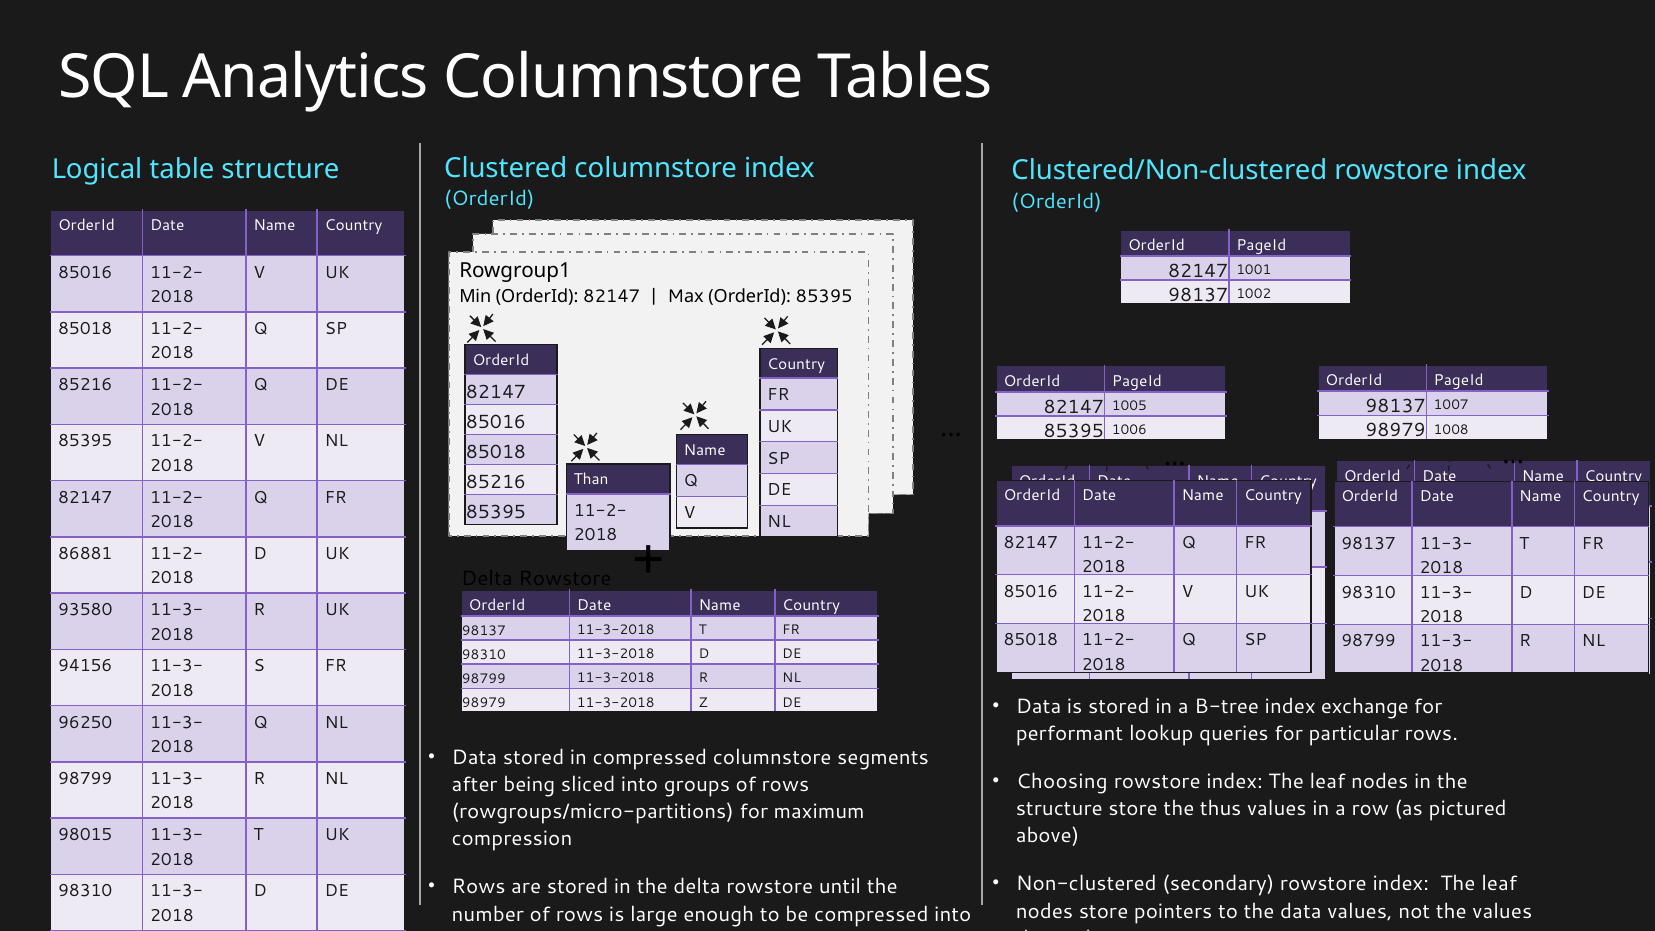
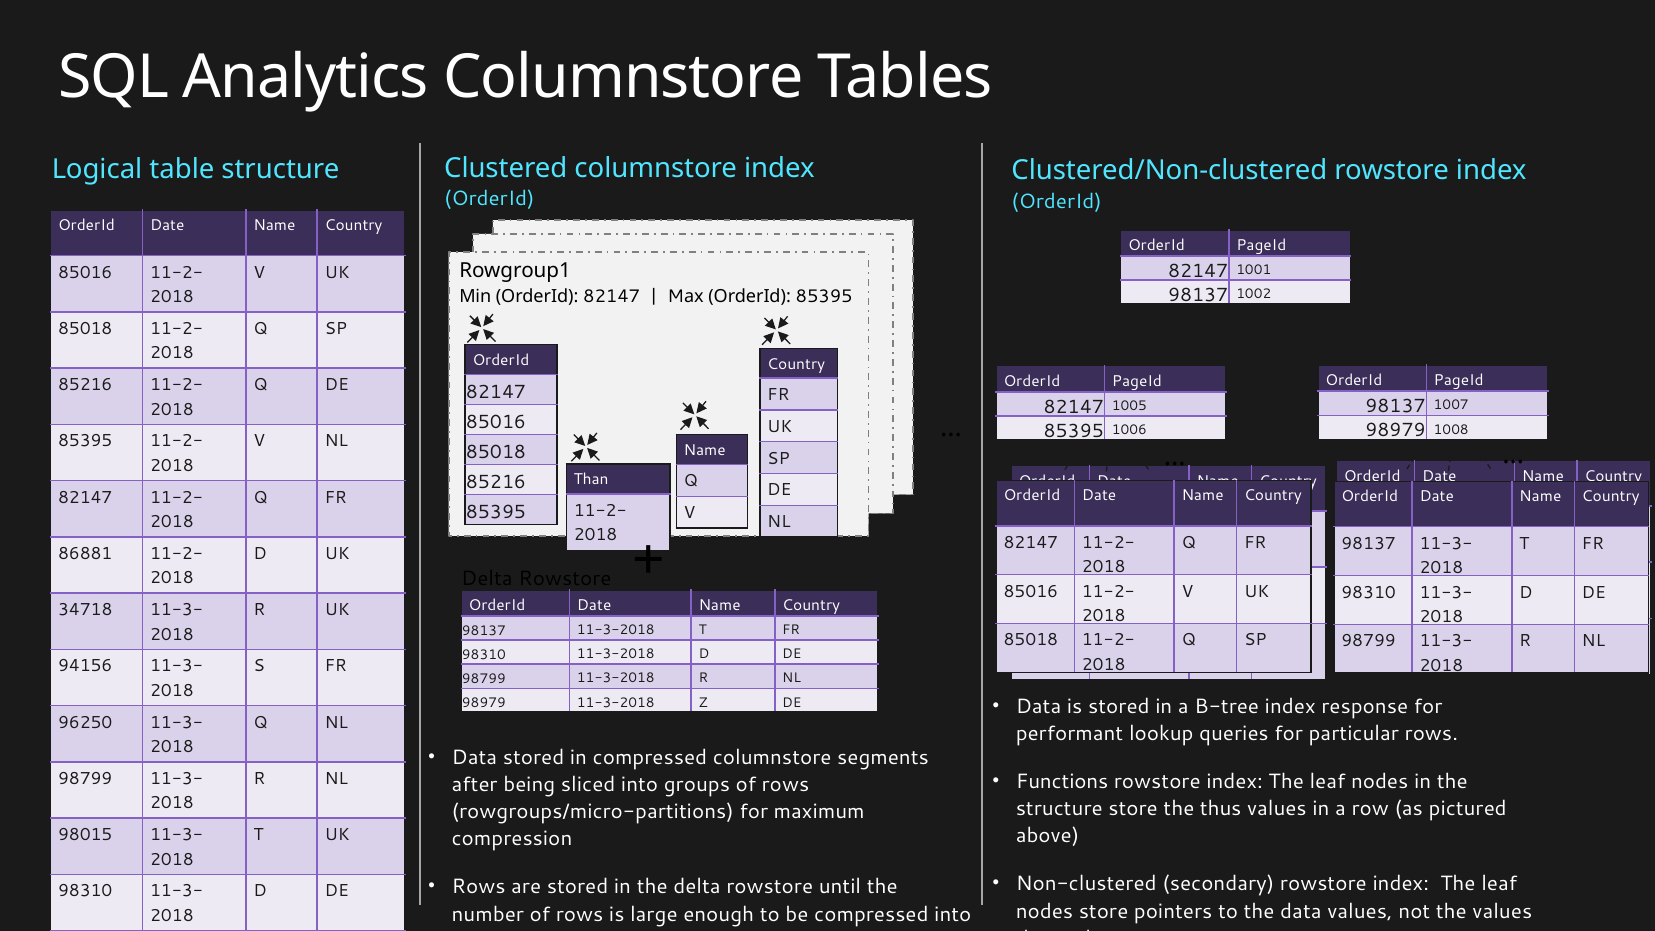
93580: 93580 -> 34718 (85, 610)
exchange: exchange -> response (1365, 706)
Choosing: Choosing -> Functions (1062, 781)
